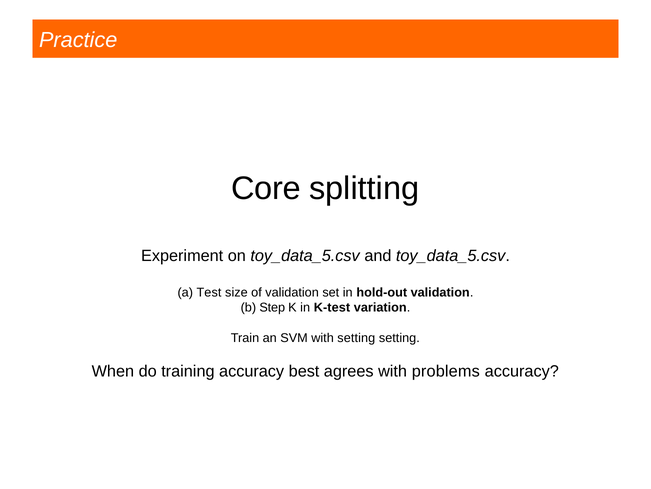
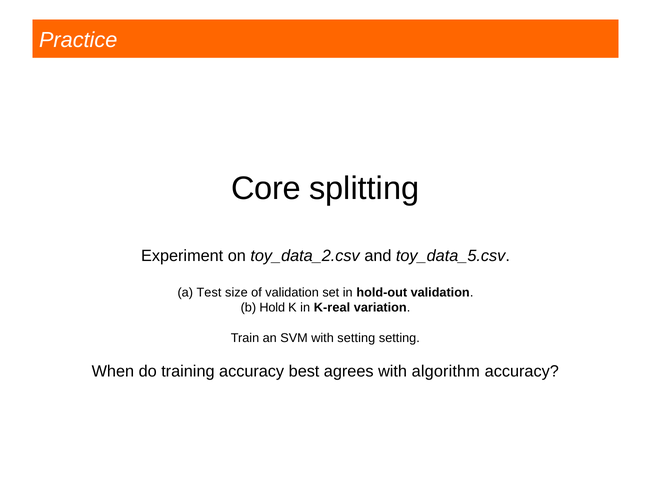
on toy_data_5.csv: toy_data_5.csv -> toy_data_2.csv (305, 255)
Step: Step -> Hold (272, 307)
K-test: K-test -> K-real (332, 307)
problems: problems -> algorithm (446, 371)
